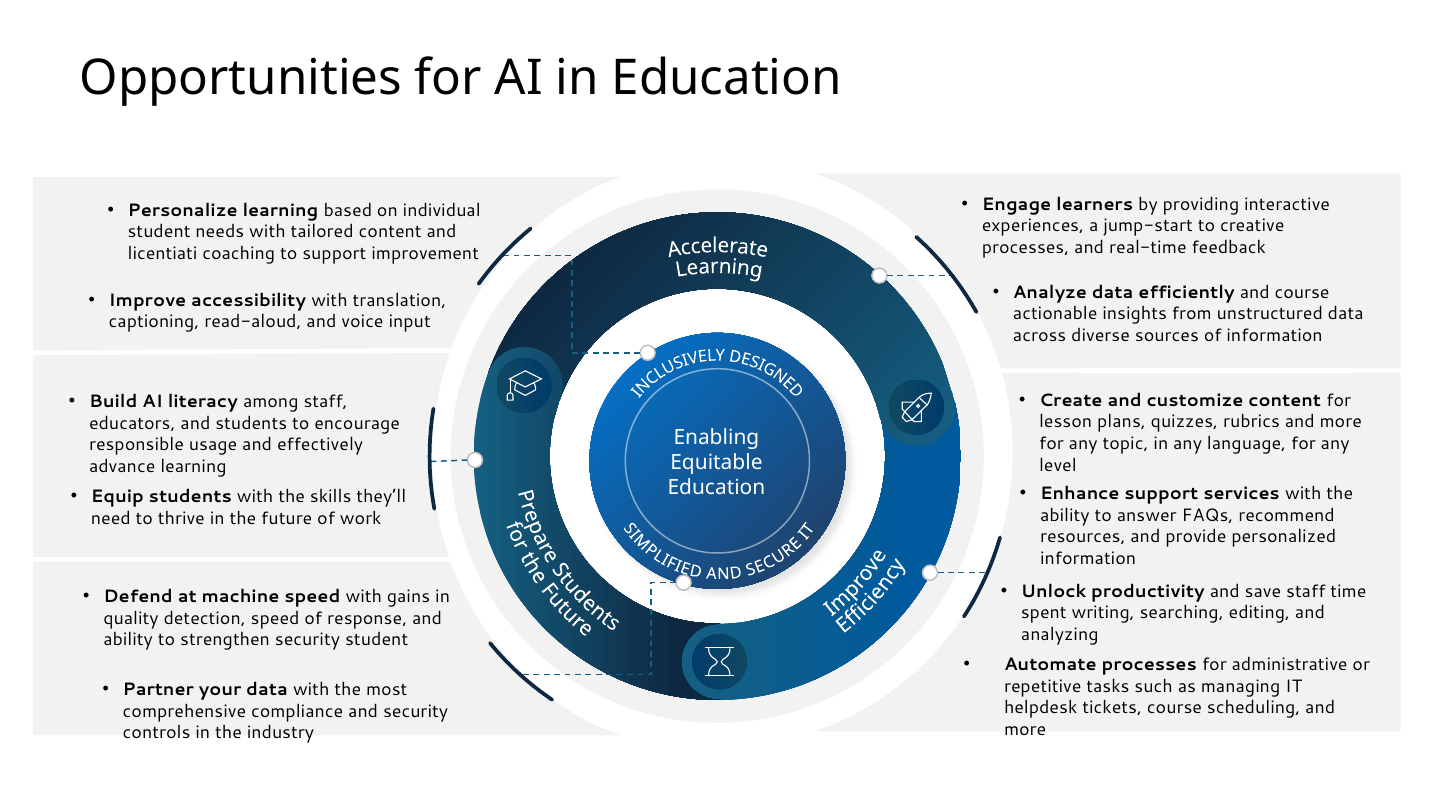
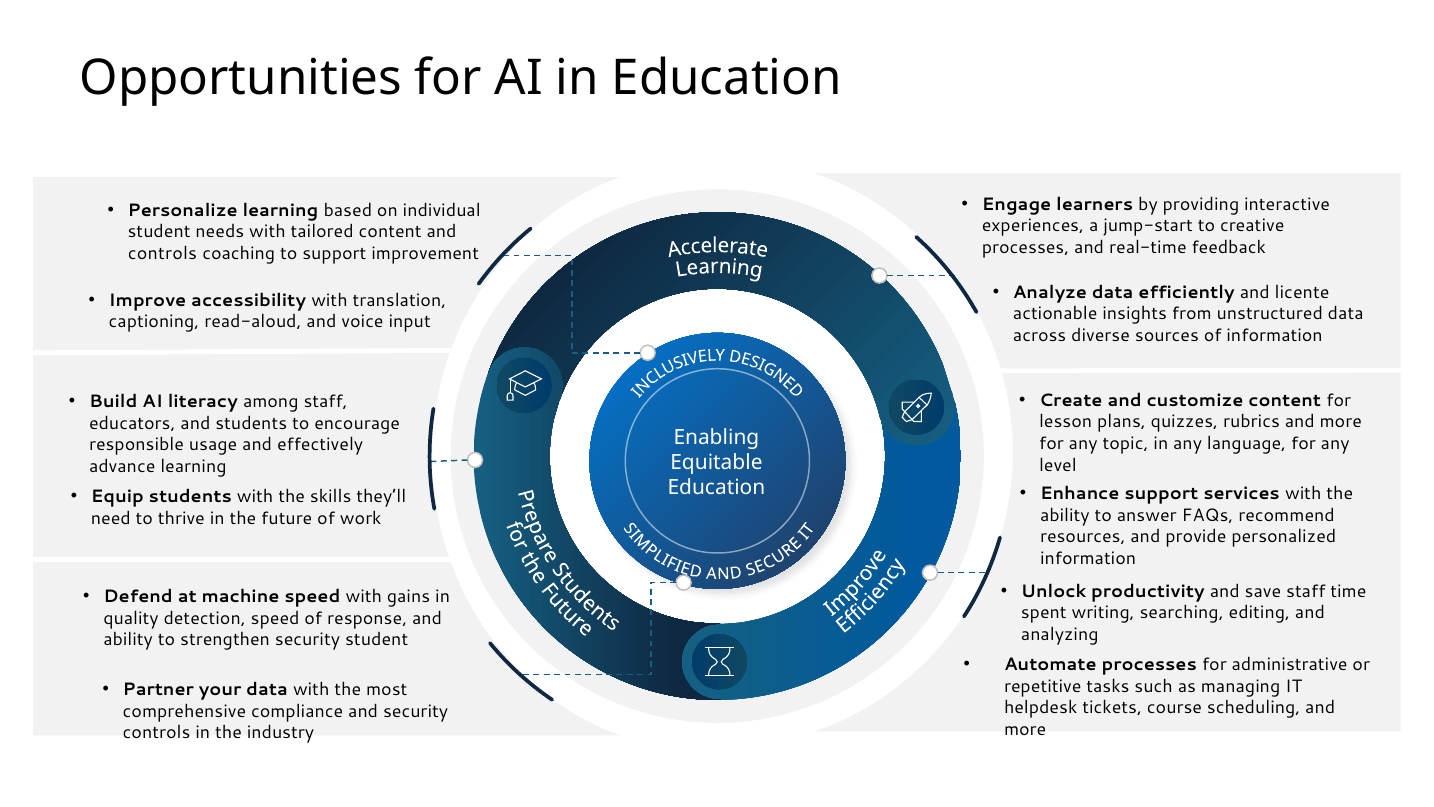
licentiati: licentiati -> controls (162, 253)
and course: course -> licente (1302, 292)
